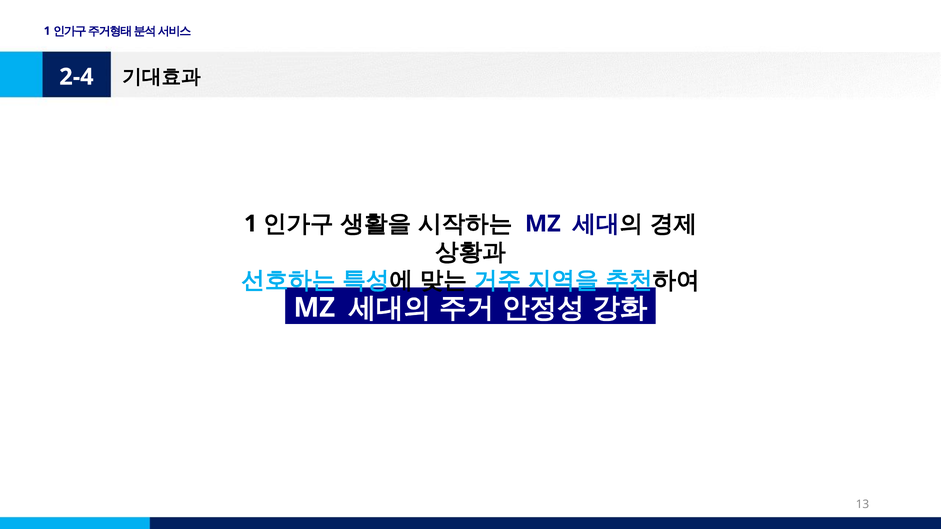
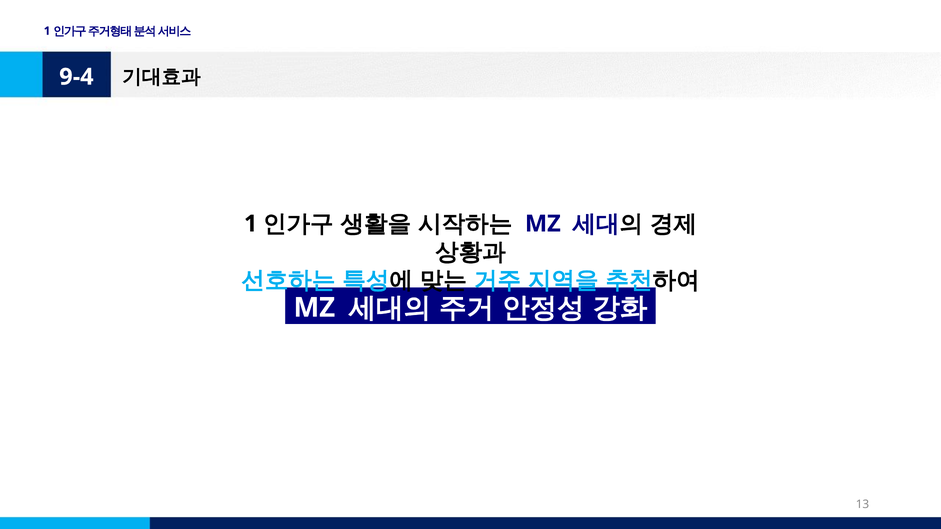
2-4: 2-4 -> 9-4 (76, 77)
